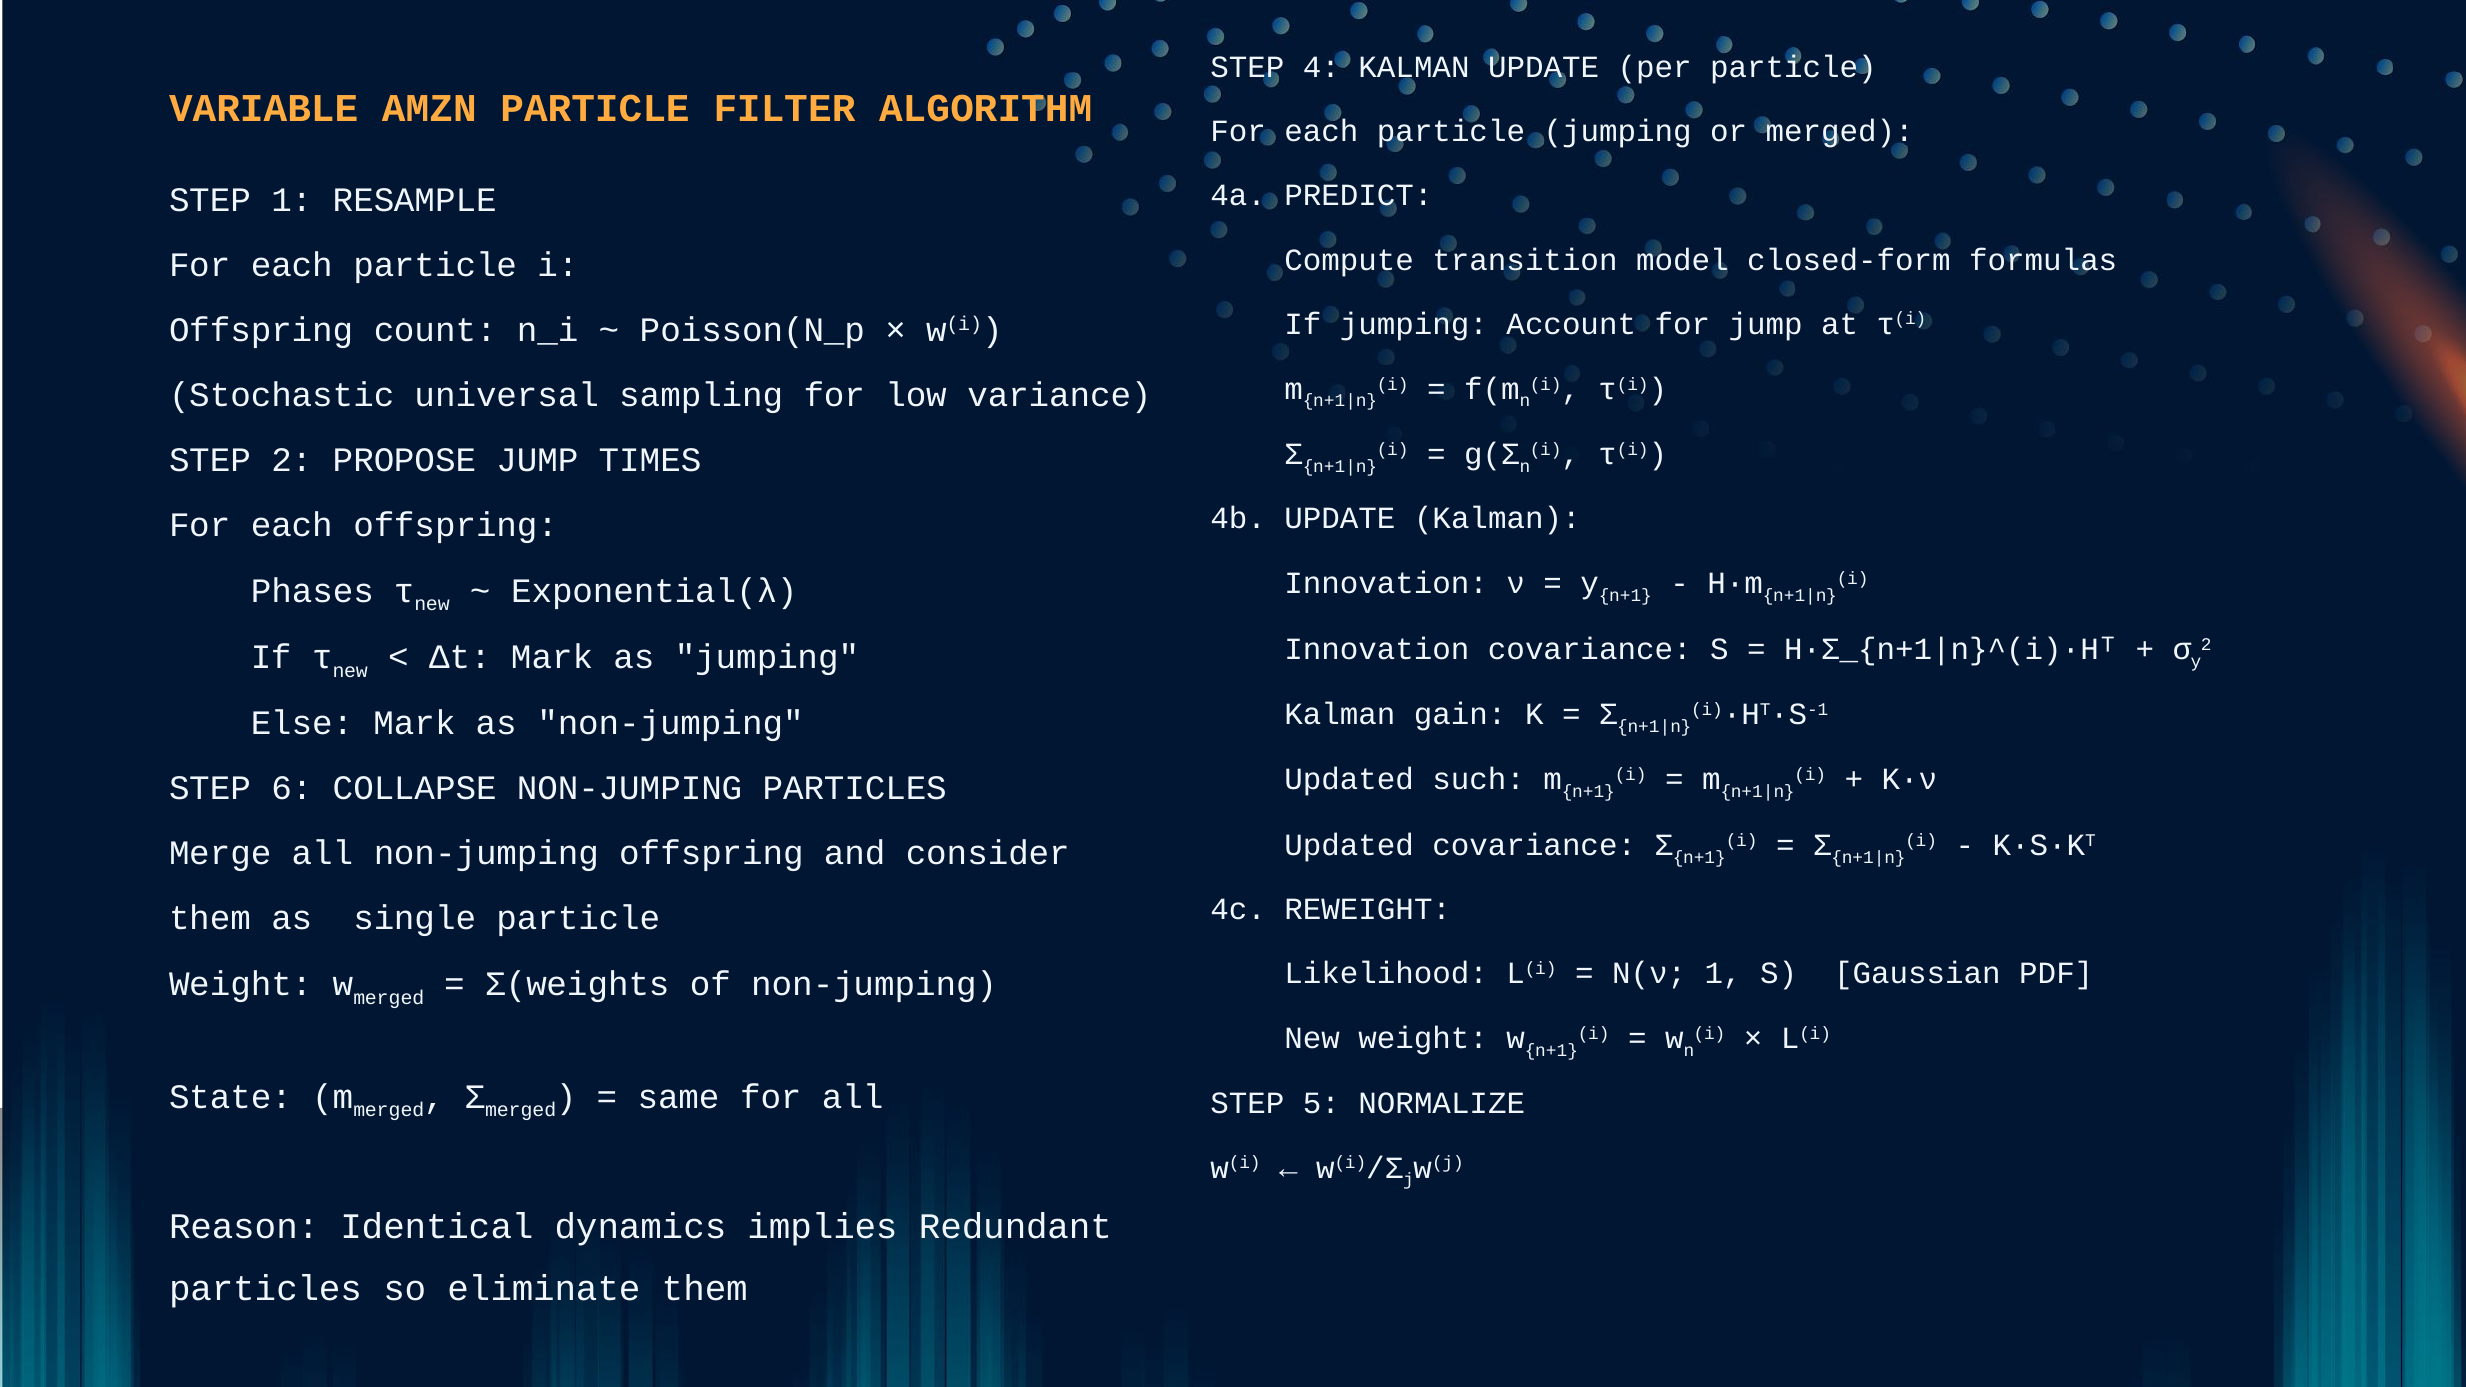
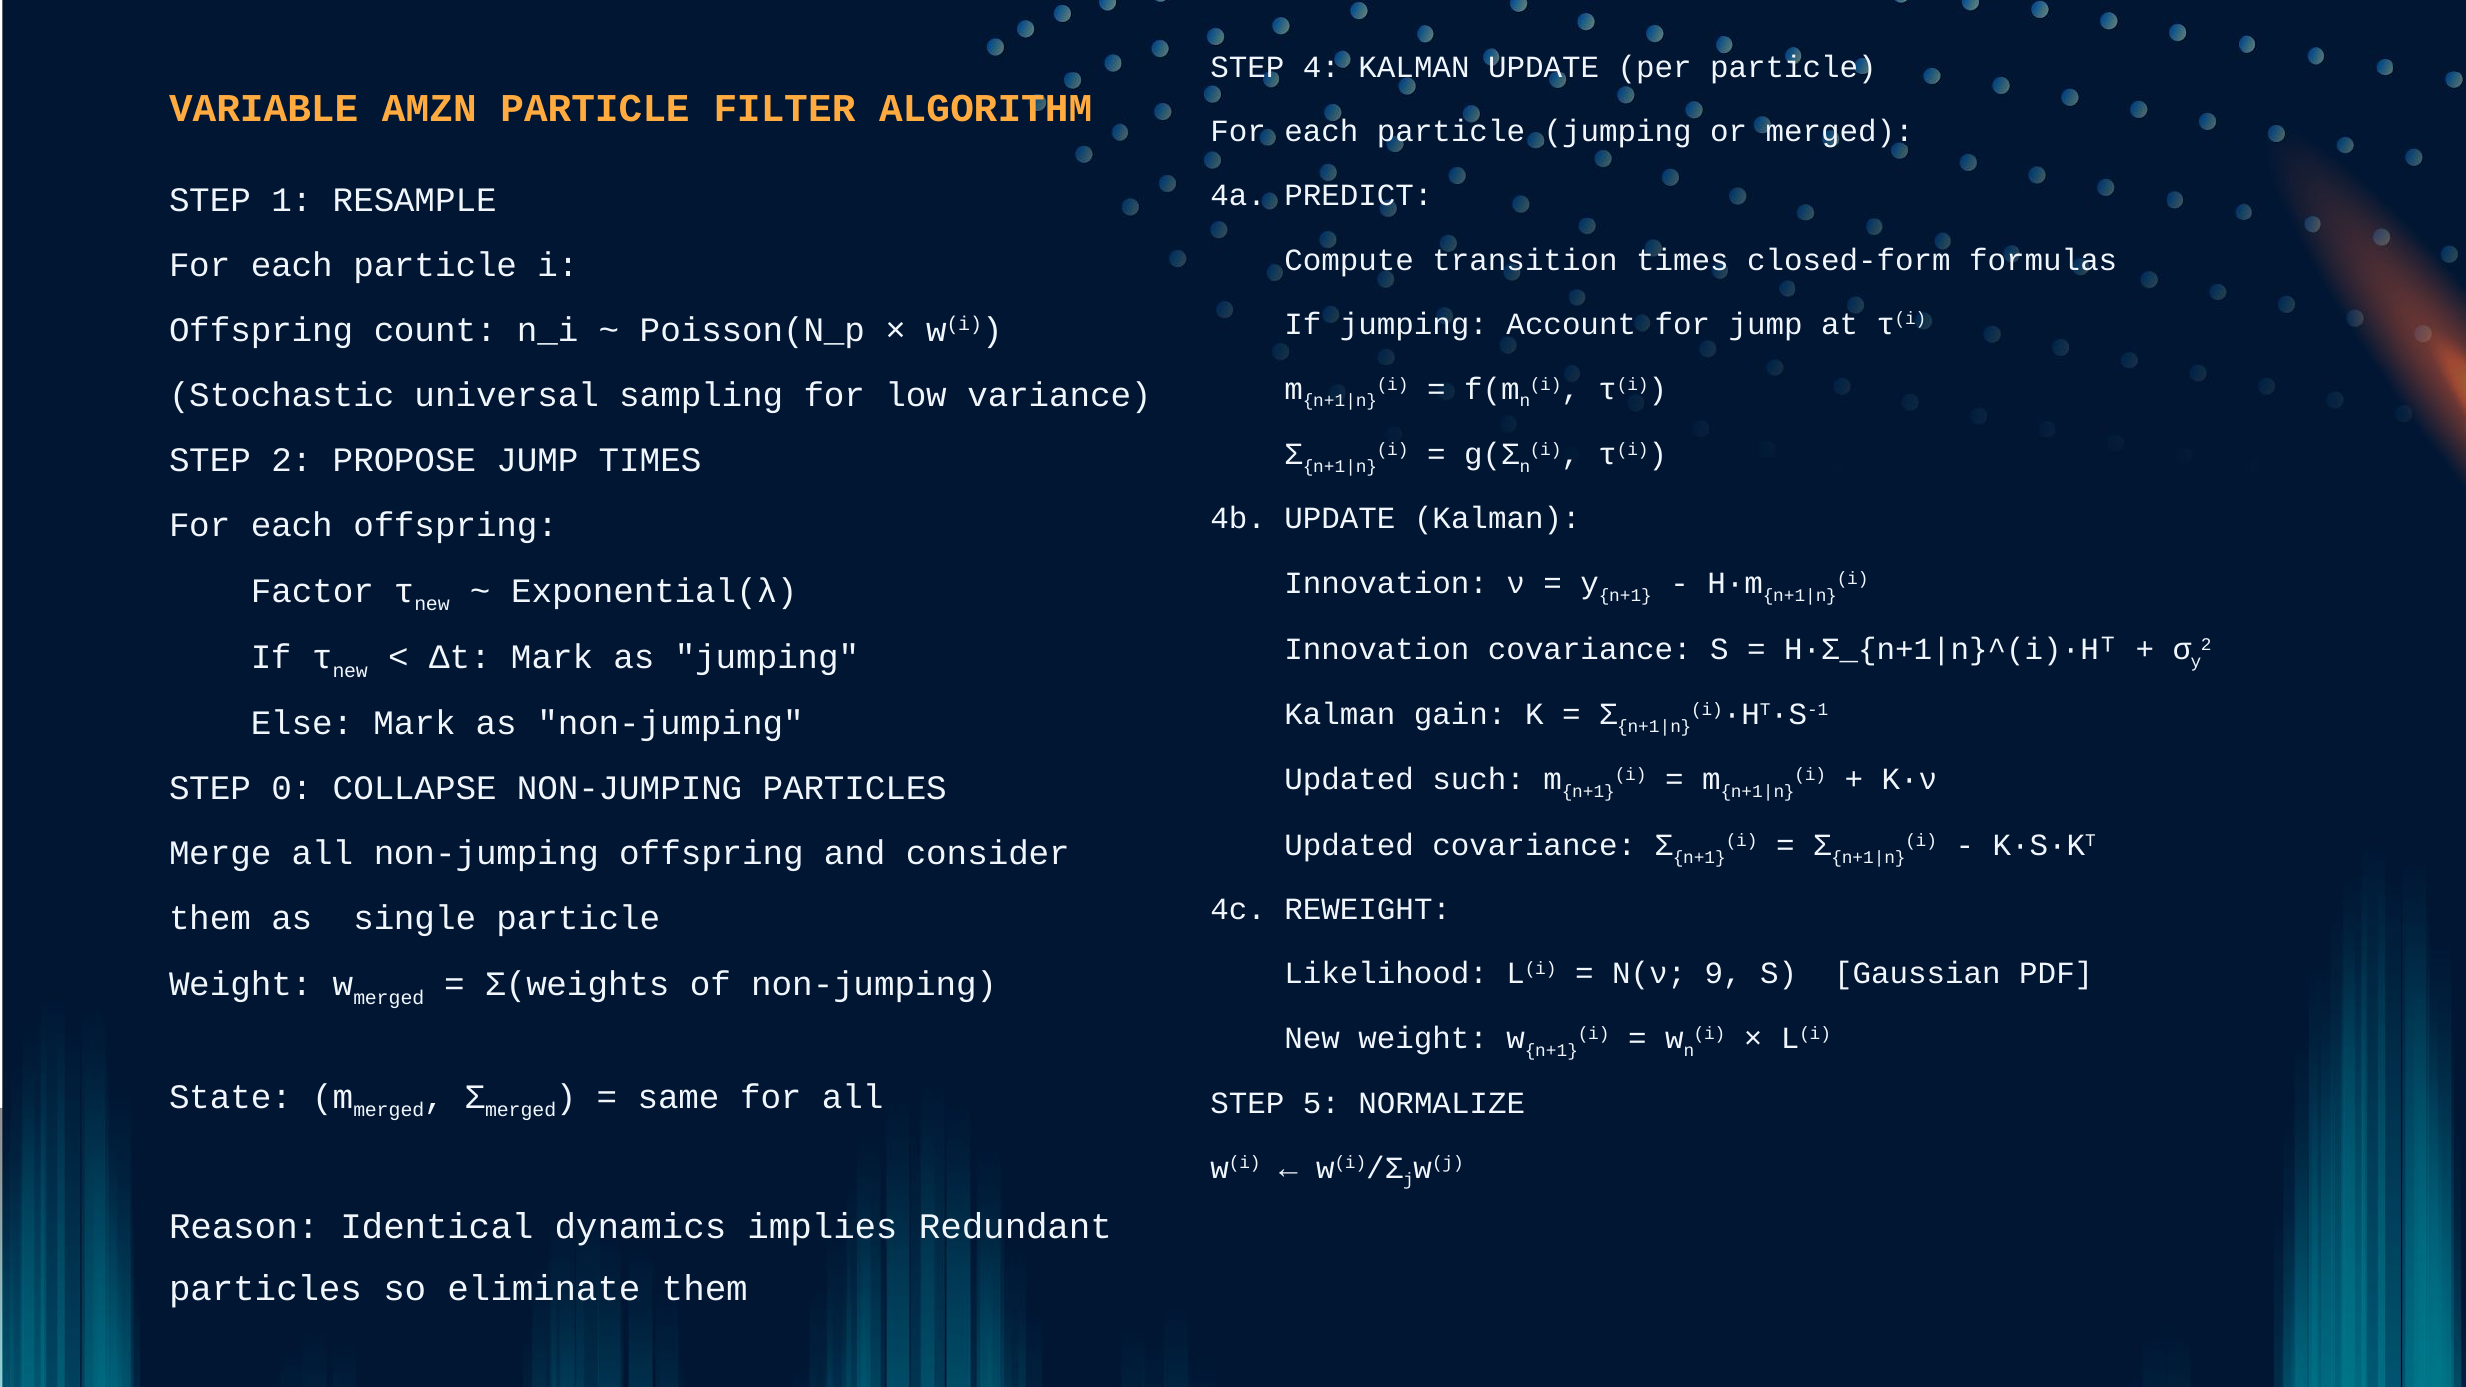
transition model: model -> times (1682, 260)
Phases: Phases -> Factor (312, 591)
6: 6 -> 0 (292, 788)
N(ν 1: 1 -> 9 (1723, 974)
